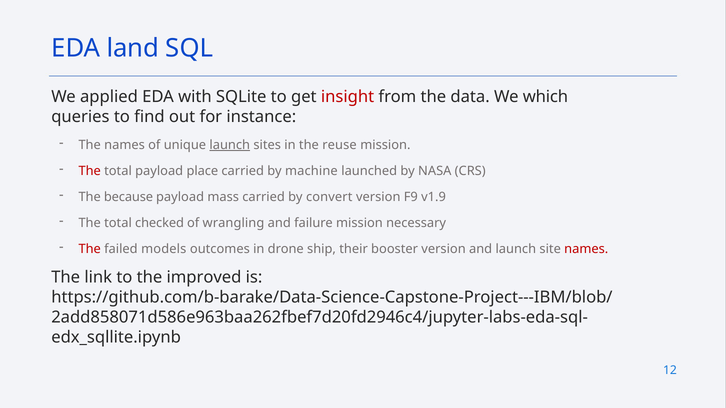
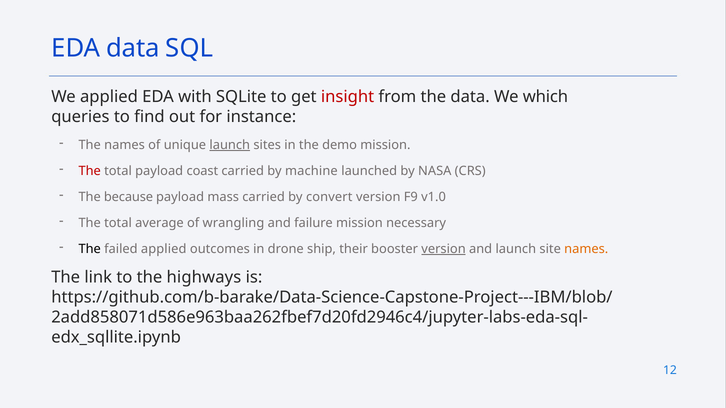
EDA land: land -> data (133, 48)
reuse: reuse -> demo (340, 145)
place: place -> coast (202, 171)
v1.9: v1.9 -> v1.0 (434, 197)
checked: checked -> average (159, 223)
The colour: red -> black (90, 249)
failed models: models -> applied (164, 249)
version underline: none -> present (444, 249)
names colour: red -> orange (586, 249)
improved: improved -> highways (204, 278)
